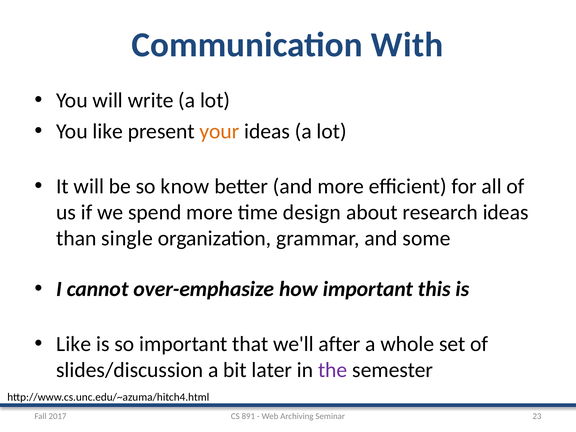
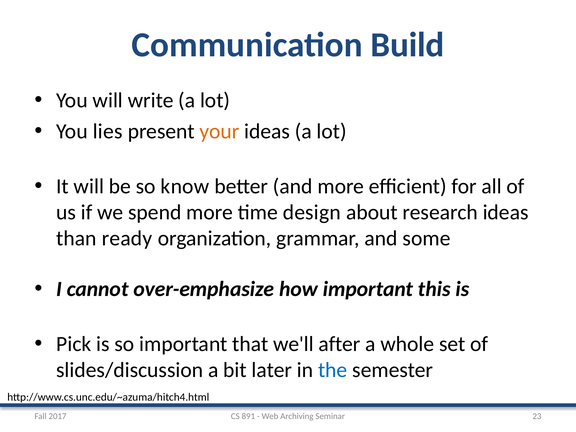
With: With -> Build (407, 45)
You like: like -> lies (108, 131)
single: single -> ready (127, 238)
Like: Like -> Pick (74, 344)
the colour: purple -> blue (333, 370)
